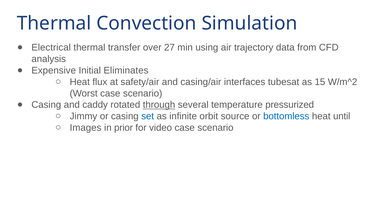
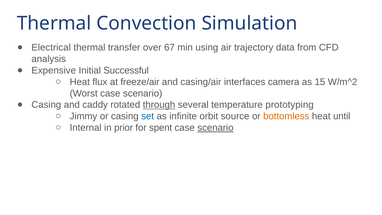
27: 27 -> 67 (169, 47)
Eliminates: Eliminates -> Successful (126, 70)
safety/air: safety/air -> freeze/air (140, 82)
tubesat: tubesat -> camera (284, 82)
pressurized: pressurized -> prototyping (290, 105)
bottomless colour: blue -> orange (286, 116)
Images: Images -> Internal (86, 128)
video: video -> spent (161, 128)
scenario underline: none -> present (215, 128)
